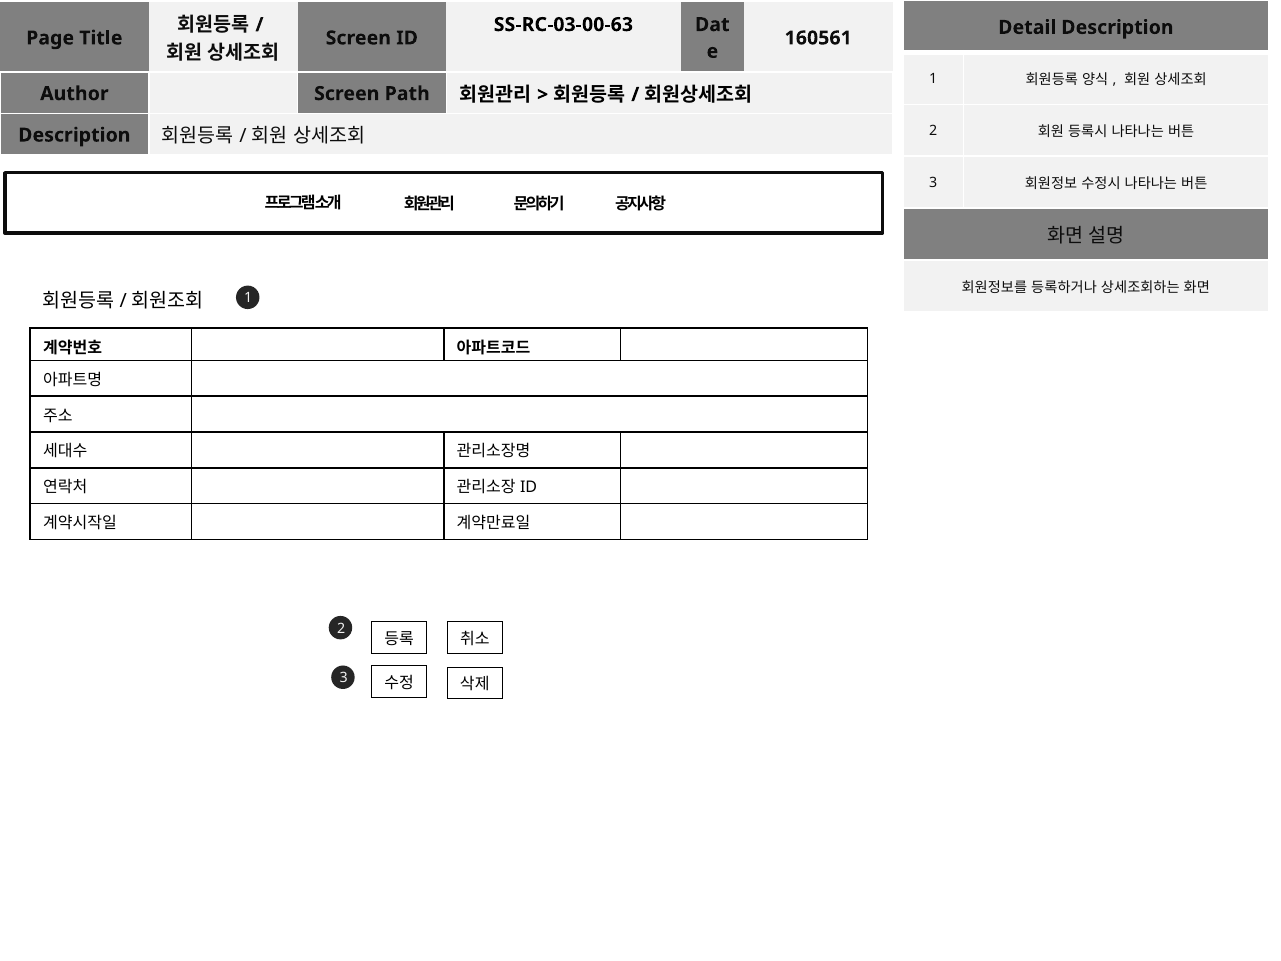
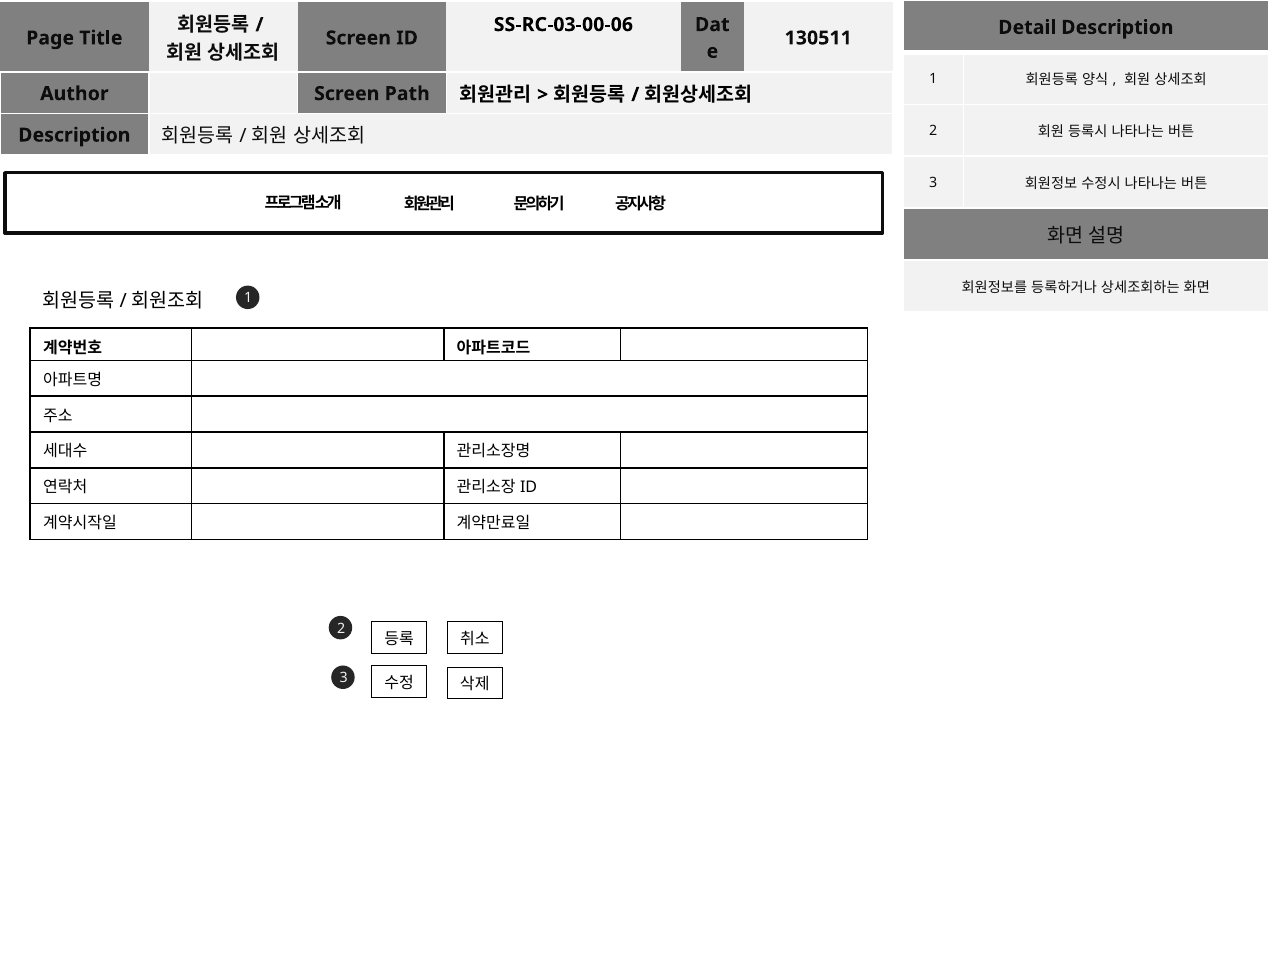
SS-RC-03-00-63: SS-RC-03-00-63 -> SS-RC-03-00-06 (563, 25)
160561: 160561 -> 130511 (818, 38)
